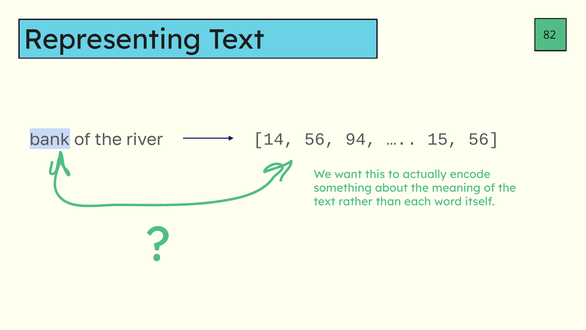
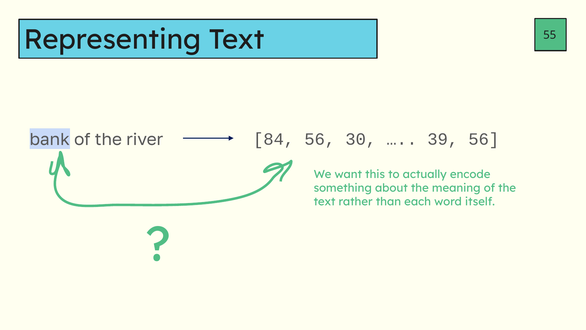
82: 82 -> 55 (550, 35)
14: 14 -> 84 (274, 139)
94: 94 -> 30 (361, 139)
15: 15 -> 39 (443, 139)
